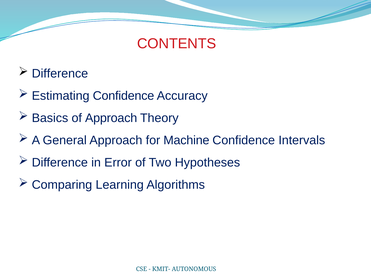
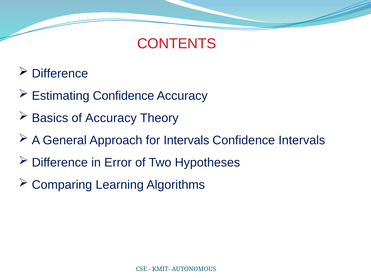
of Approach: Approach -> Accuracy (111, 118)
for Machine: Machine -> Intervals (186, 140)
